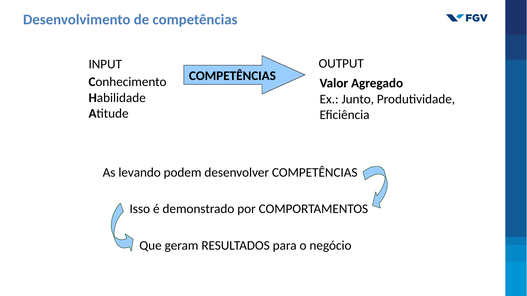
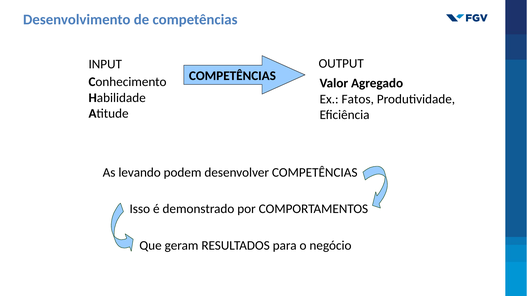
Junto: Junto -> Fatos (358, 99)
